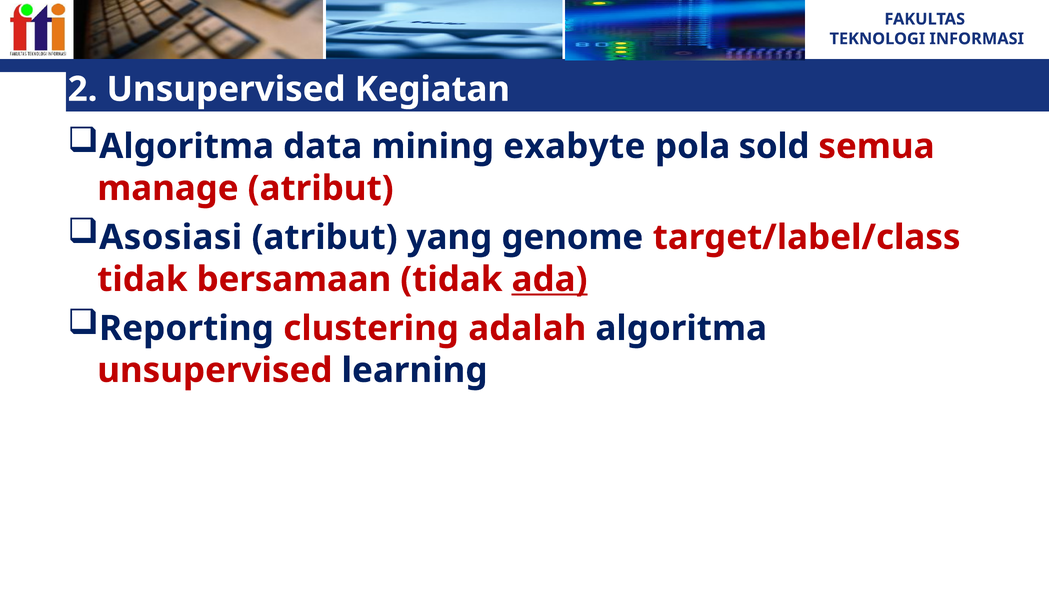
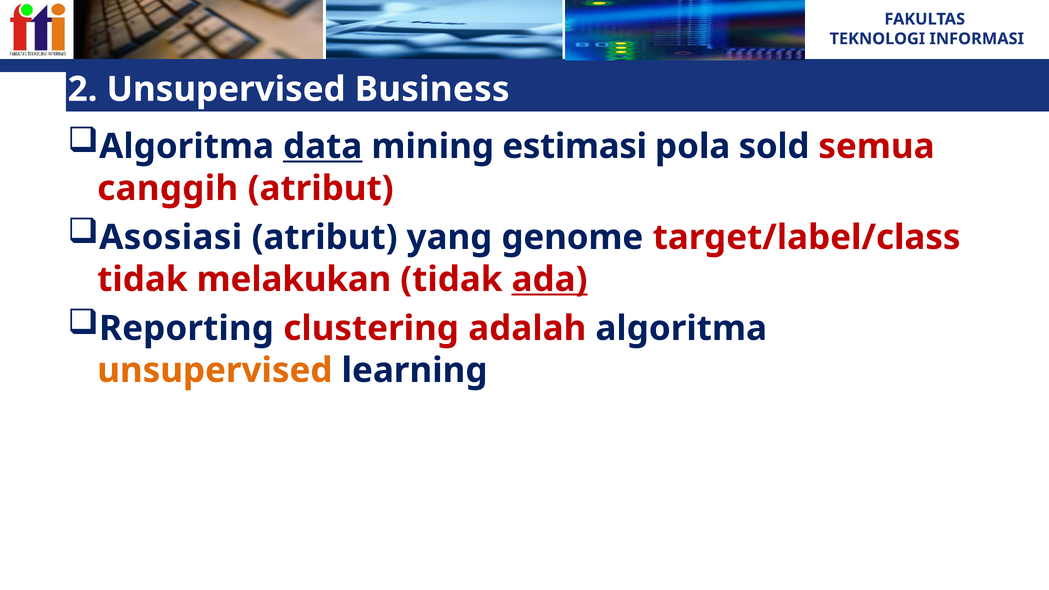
Kegiatan: Kegiatan -> Business (432, 89)
data underline: none -> present (323, 146)
exabyte: exabyte -> estimasi (575, 146)
manage: manage -> canggih (168, 188)
bersamaan: bersamaan -> melakukan (294, 279)
unsupervised colour: red -> orange (215, 370)
